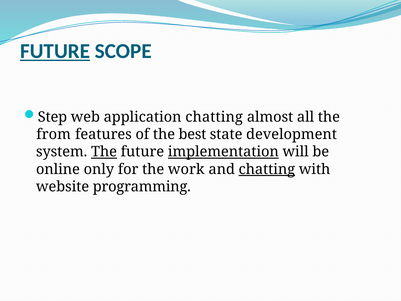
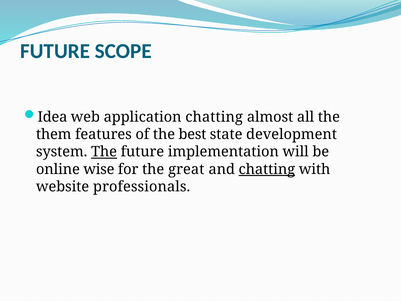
FUTURE underline: present -> none (55, 51)
Step: Step -> Idea (52, 117)
from: from -> them (54, 134)
implementation underline: present -> none (223, 152)
only: only -> wise (99, 169)
work: work -> great (186, 169)
programming: programming -> professionals (142, 187)
